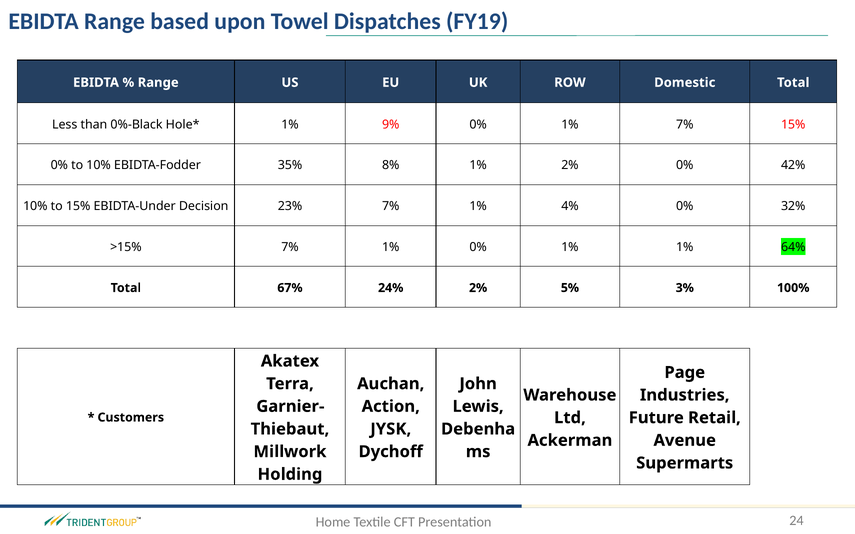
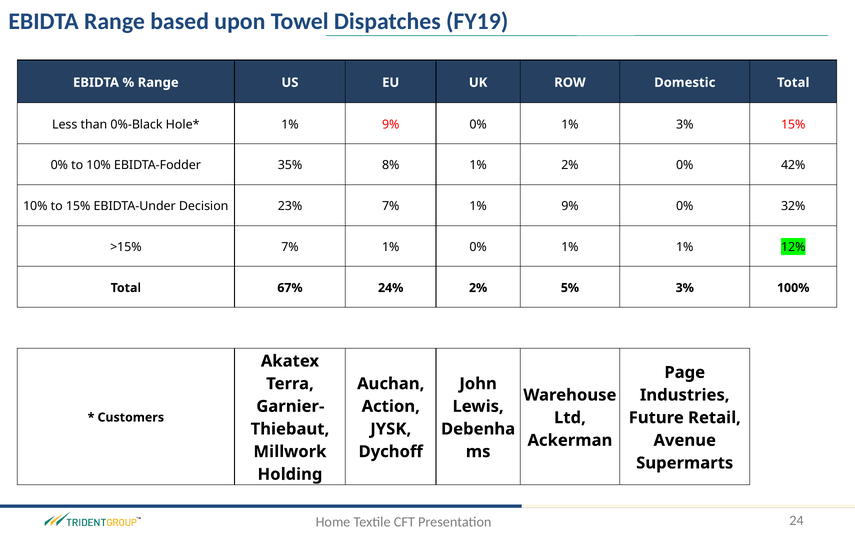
1% 7%: 7% -> 3% (685, 125)
7% 1% 4%: 4% -> 9% (570, 206)
64%: 64% -> 12% (793, 247)
